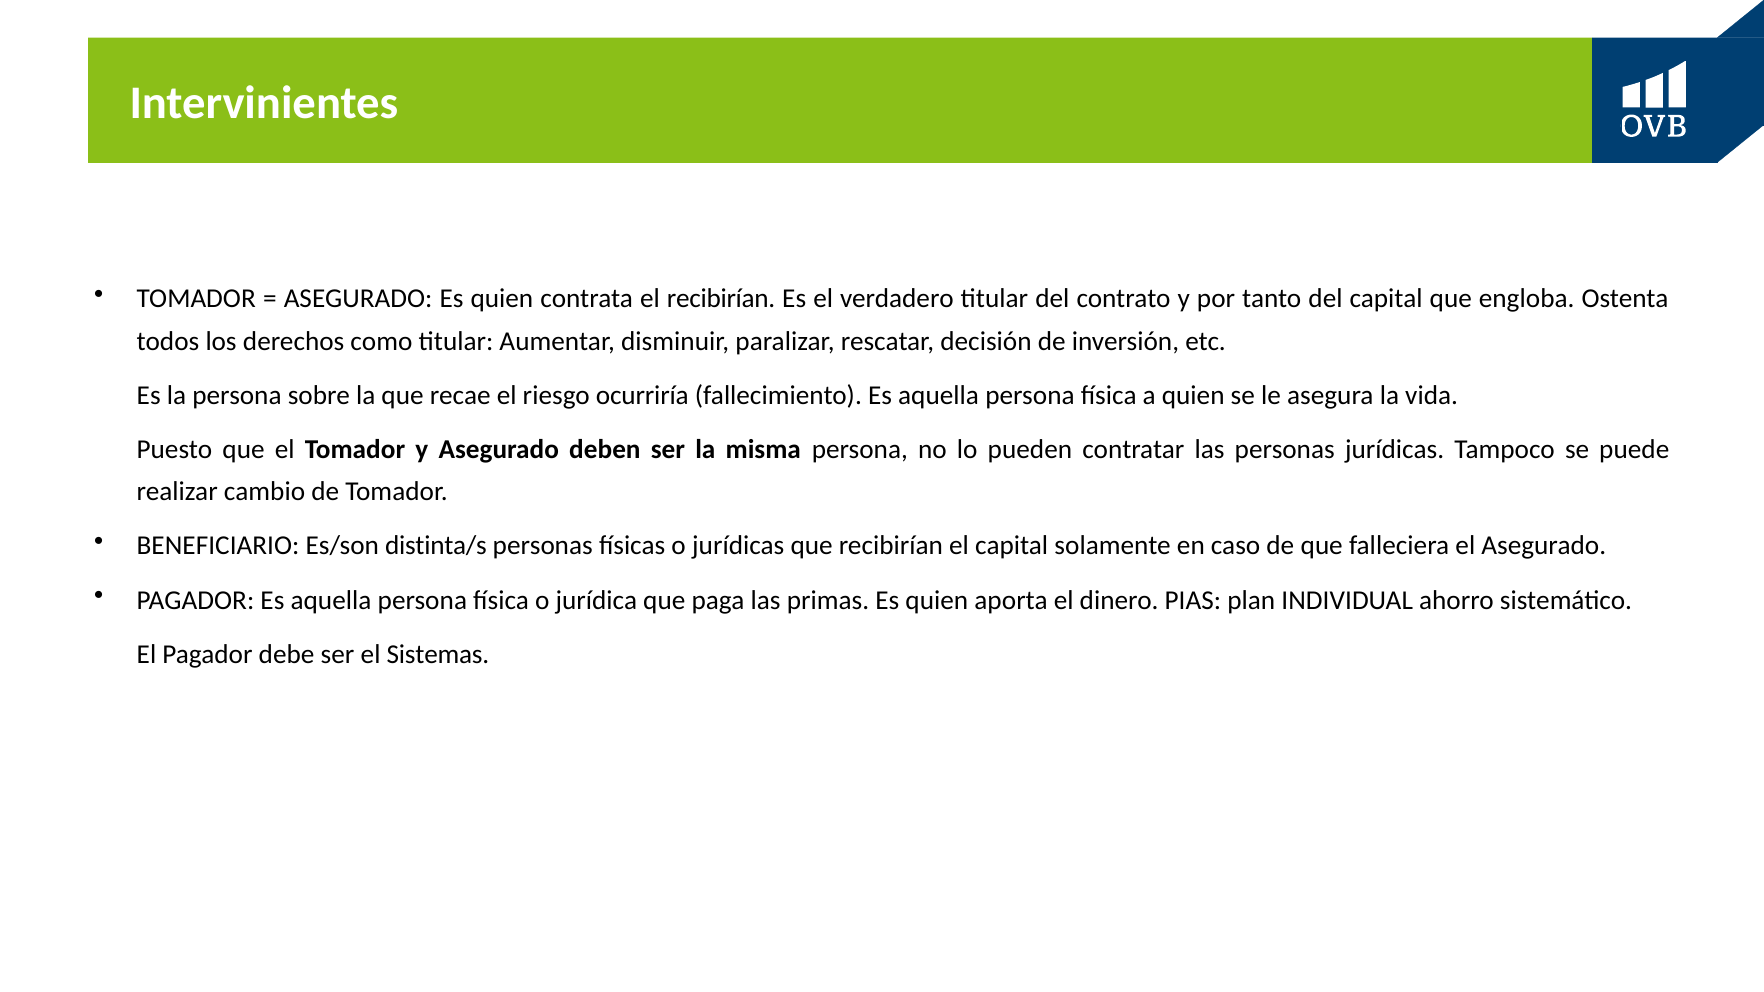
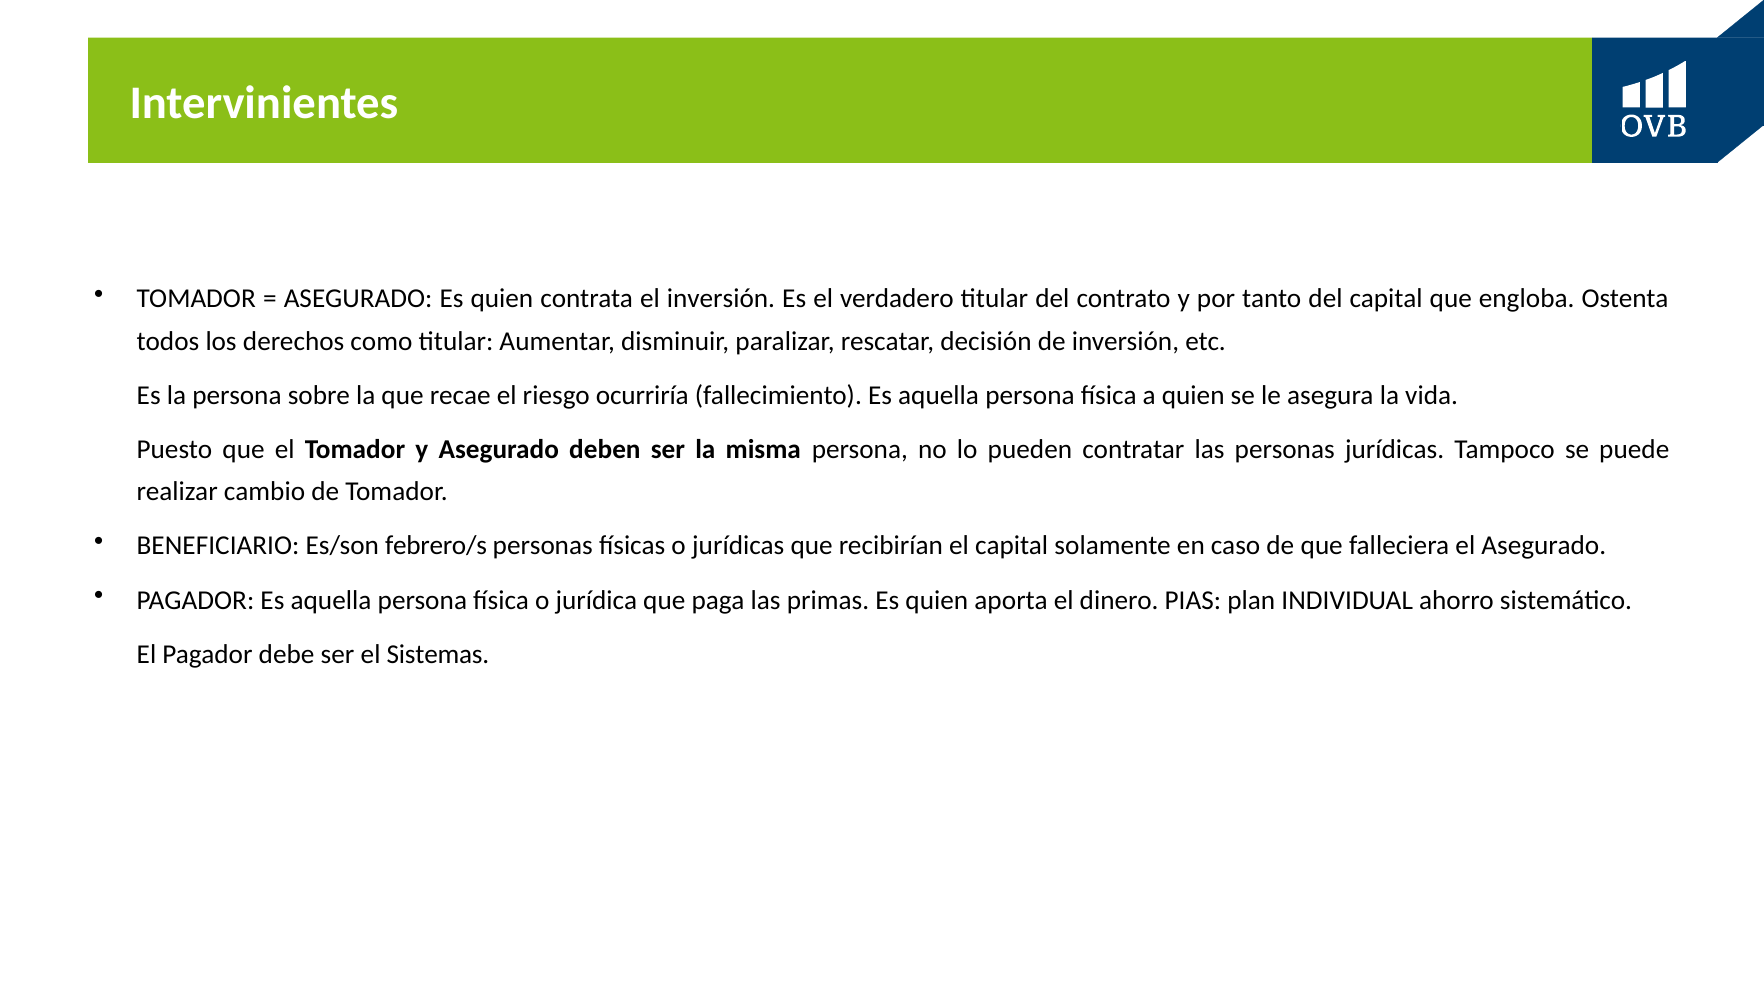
el recibirían: recibirían -> inversión (721, 299)
distinta/s: distinta/s -> febrero/s (436, 546)
